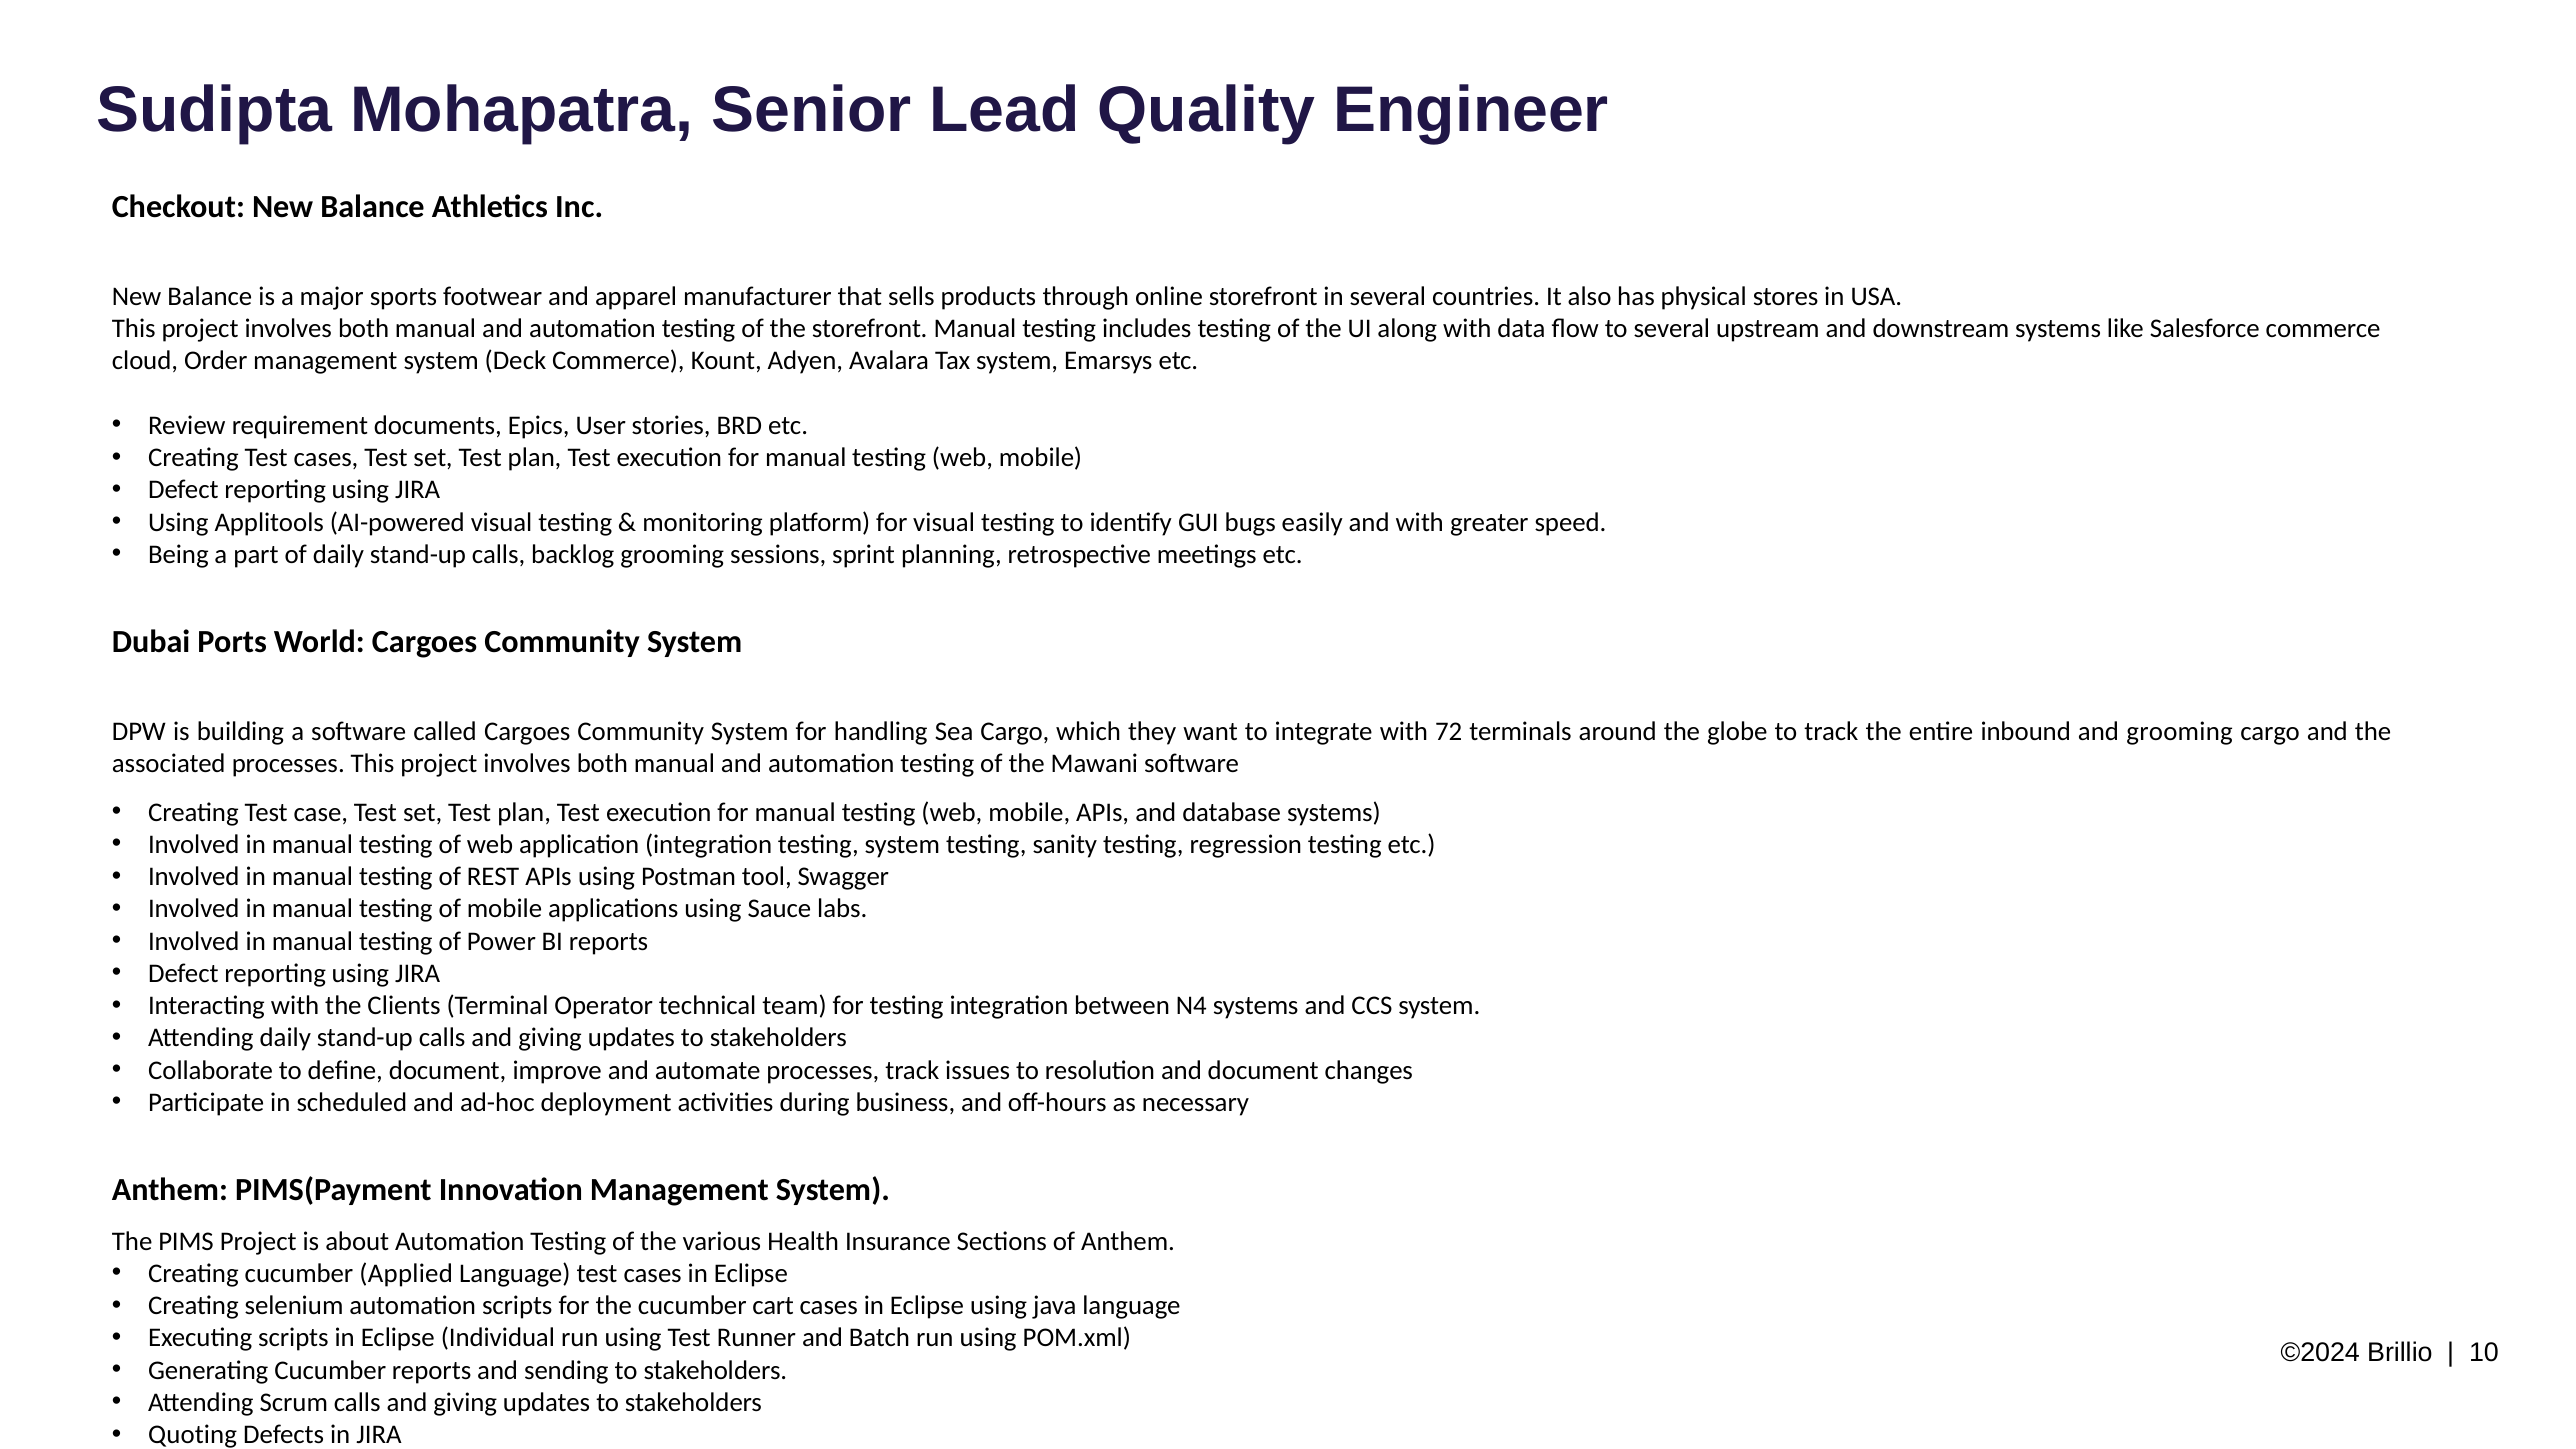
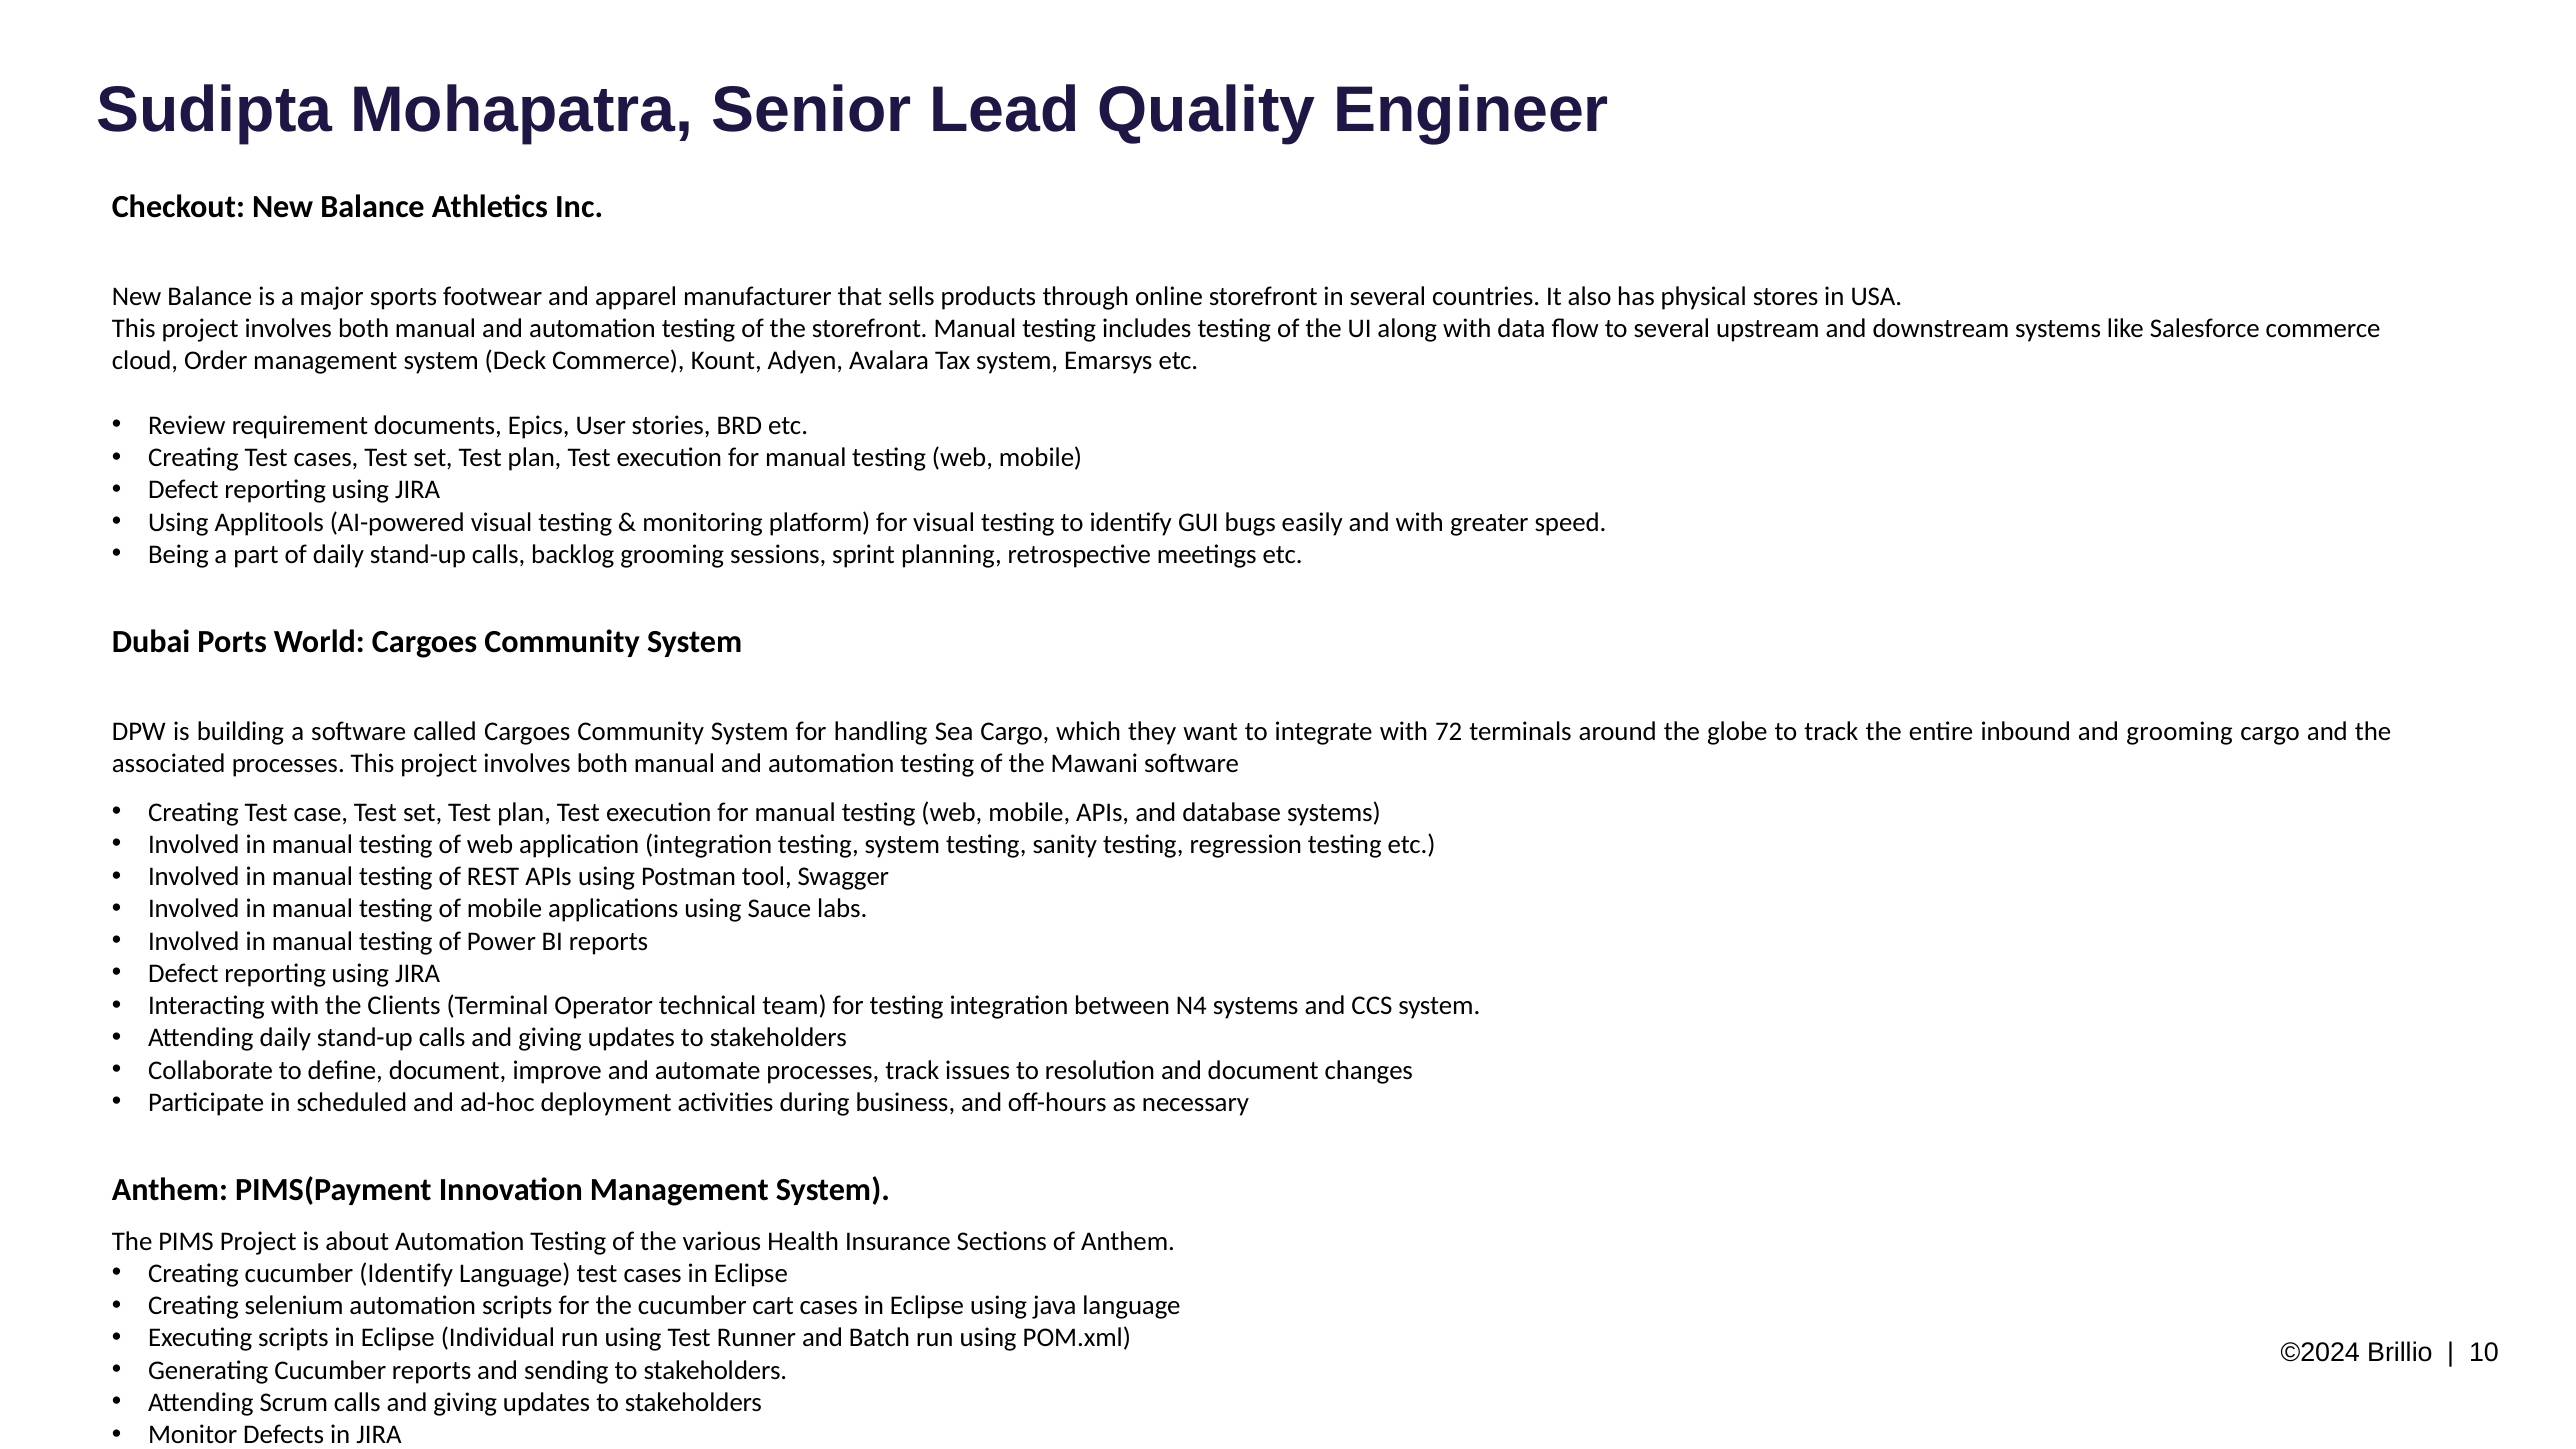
cucumber Applied: Applied -> Identify (406, 1273)
Quoting: Quoting -> Monitor (193, 1435)
